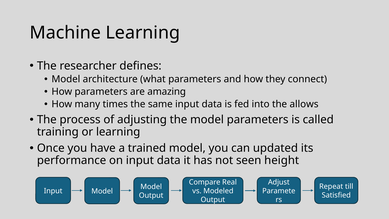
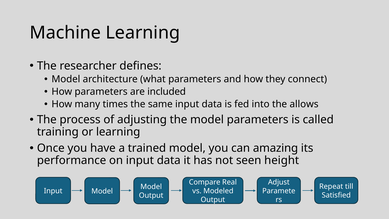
amazing: amazing -> included (167, 92)
updated: updated -> amazing (276, 148)
